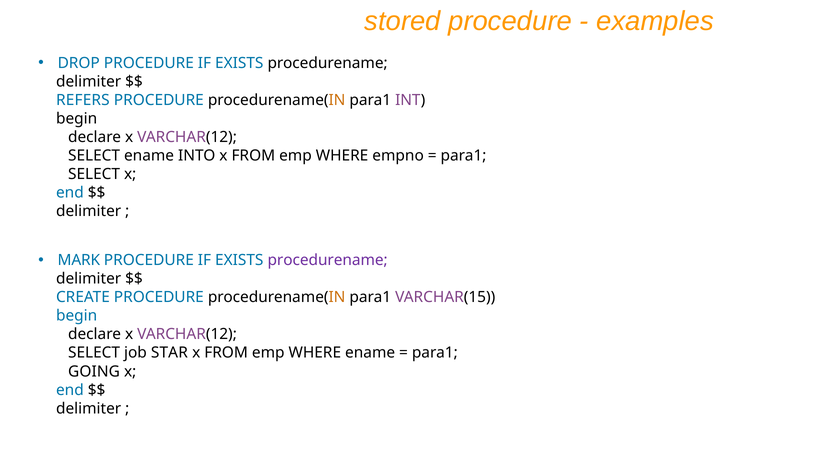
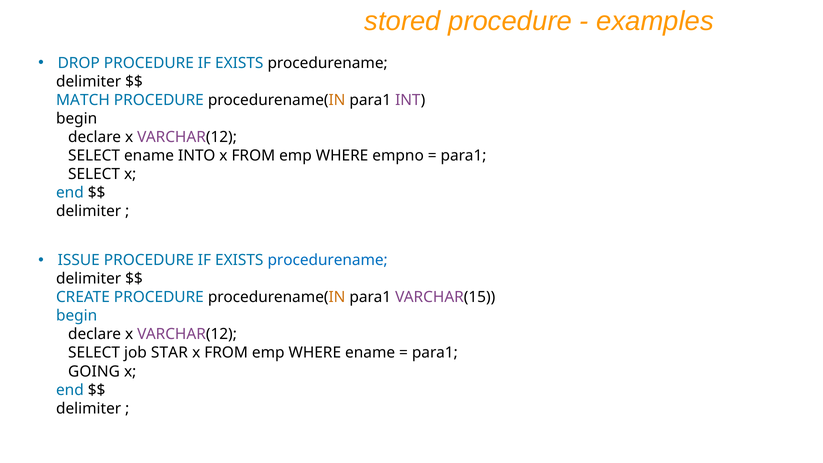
REFERS: REFERS -> MATCH (83, 100)
MARK: MARK -> ISSUE (79, 260)
procedurename colour: purple -> blue (328, 260)
